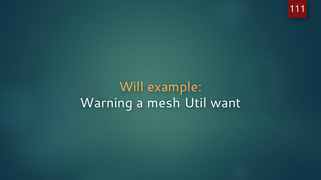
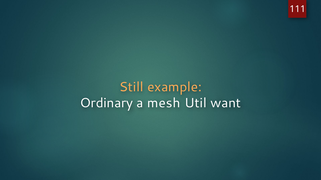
Will: Will -> Still (131, 87)
Warning: Warning -> Ordinary (106, 103)
